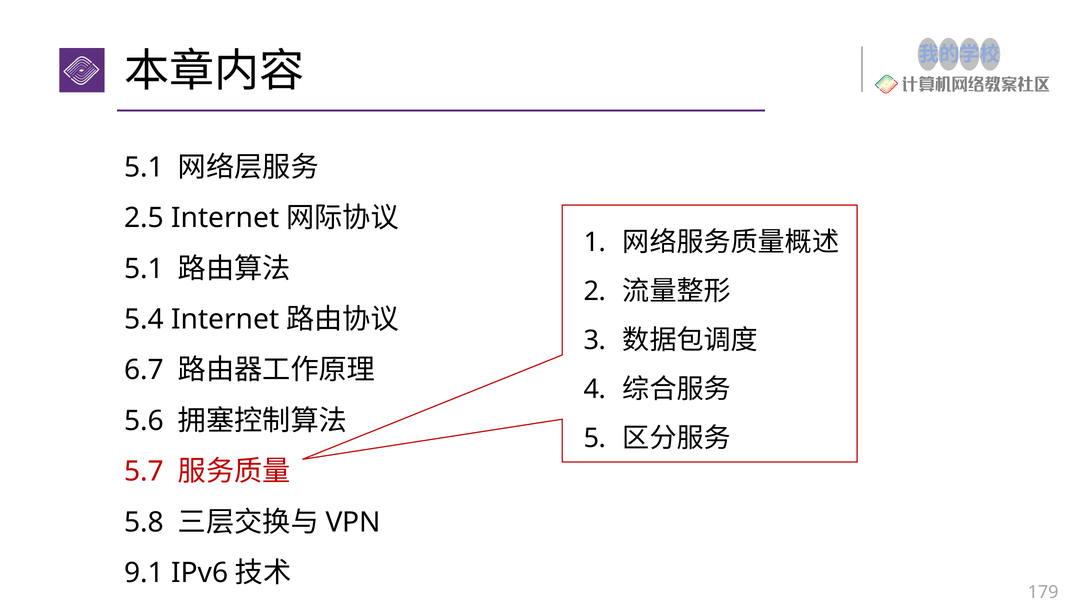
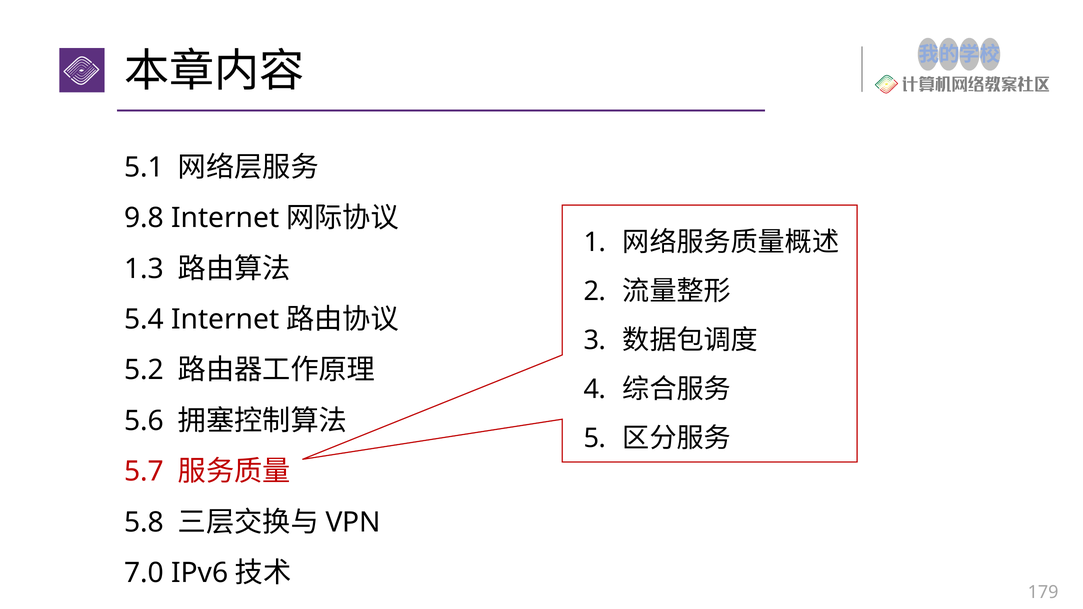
2.5: 2.5 -> 9.8 (144, 218)
5.1: 5.1 -> 1.3 (144, 269)
6.7: 6.7 -> 5.2 (144, 370)
9.1: 9.1 -> 7.0 (144, 573)
